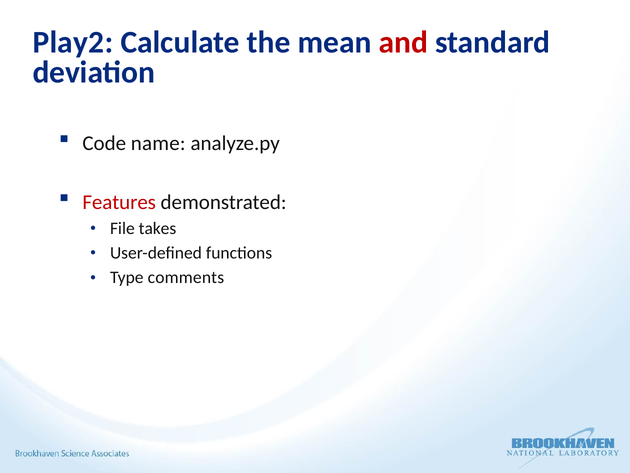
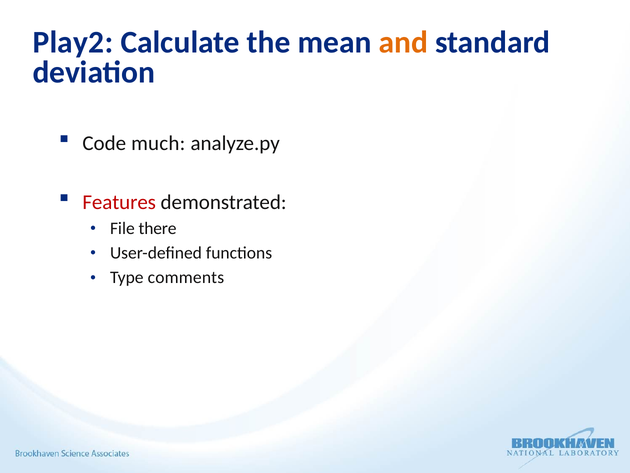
and colour: red -> orange (403, 42)
name: name -> much (158, 143)
takes: takes -> there (158, 228)
